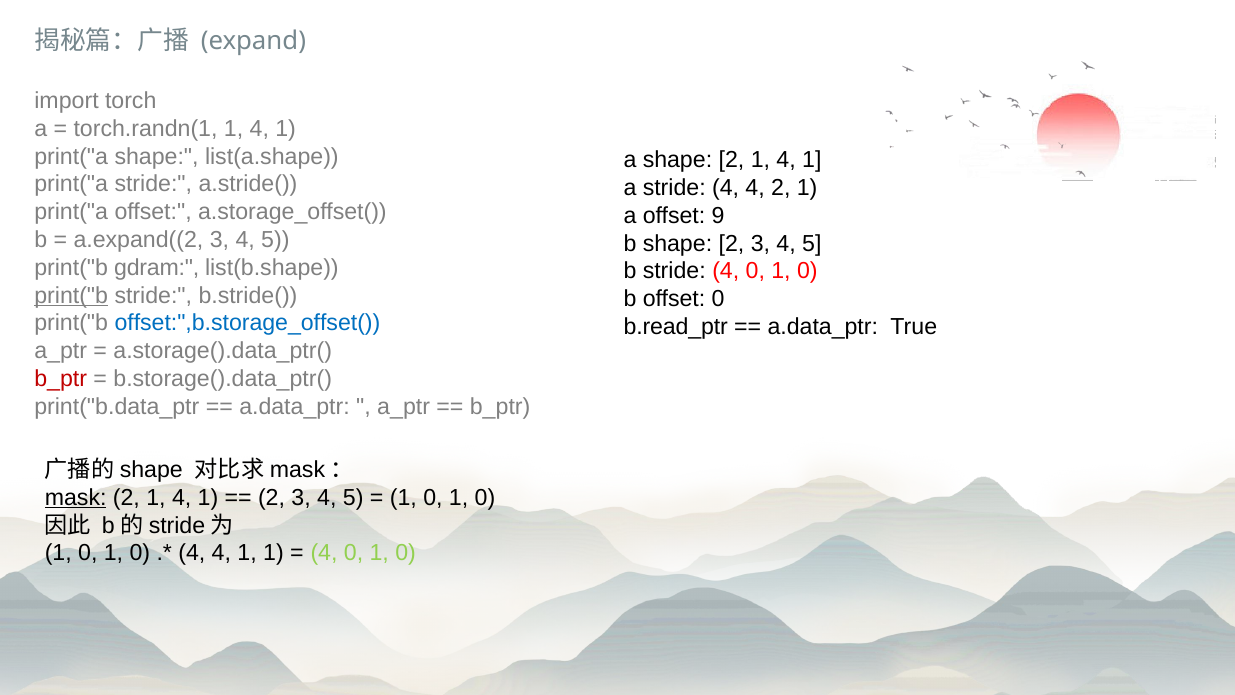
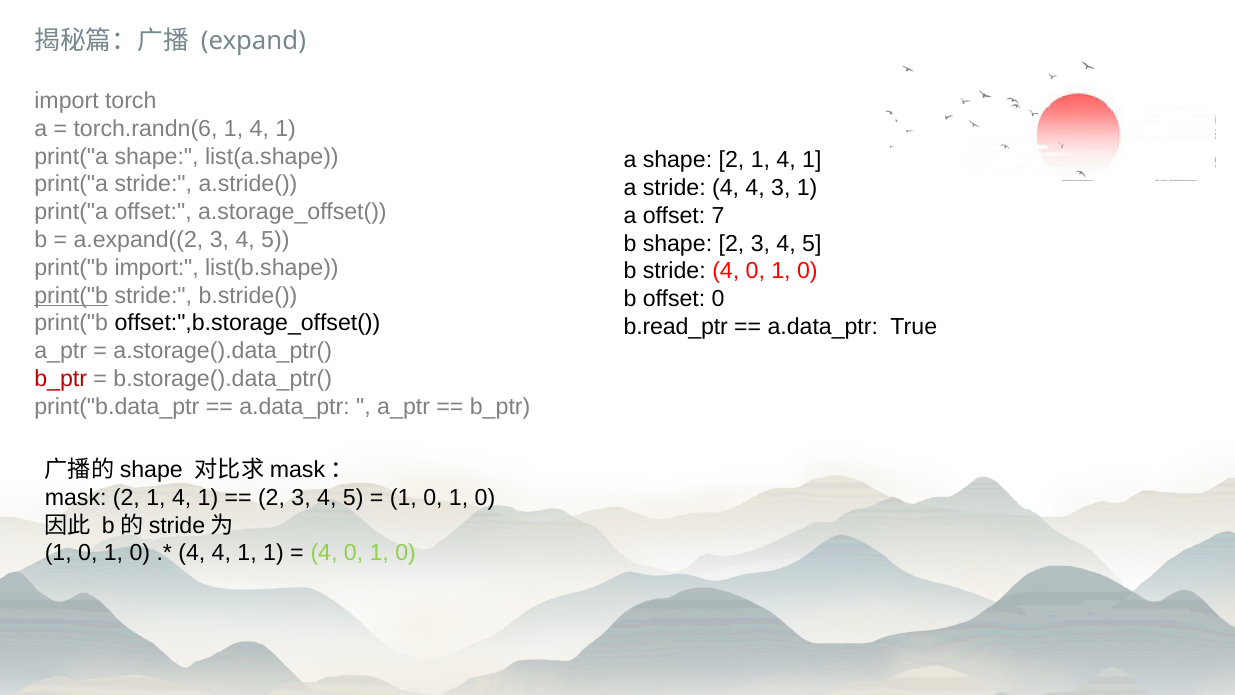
torch.randn(1: torch.randn(1 -> torch.randn(6 (146, 129)
4 2: 2 -> 3 (781, 188)
9: 9 -> 7 (718, 216)
print("b gdram: gdram -> import (157, 268)
offset:",b.storage_offset( colour: blue -> black (247, 323)
mask underline: present -> none (76, 497)
